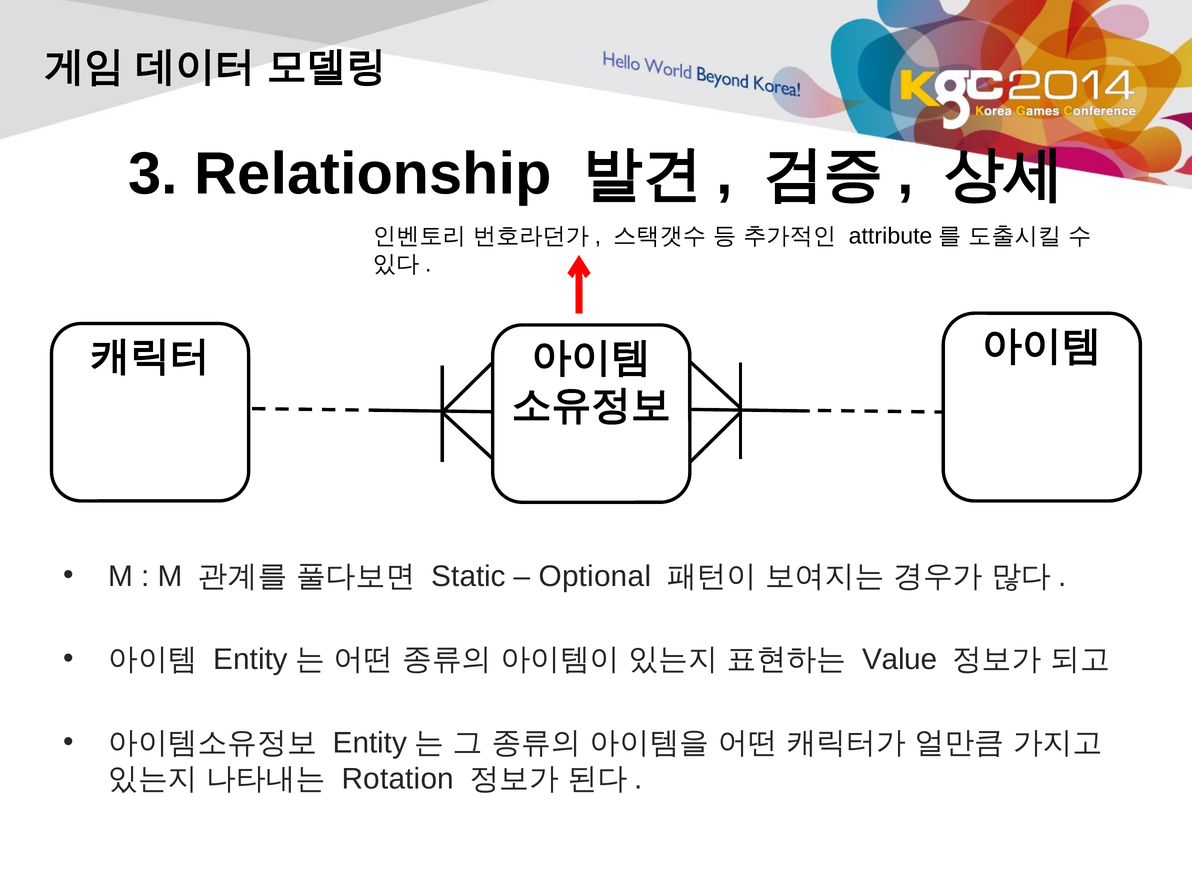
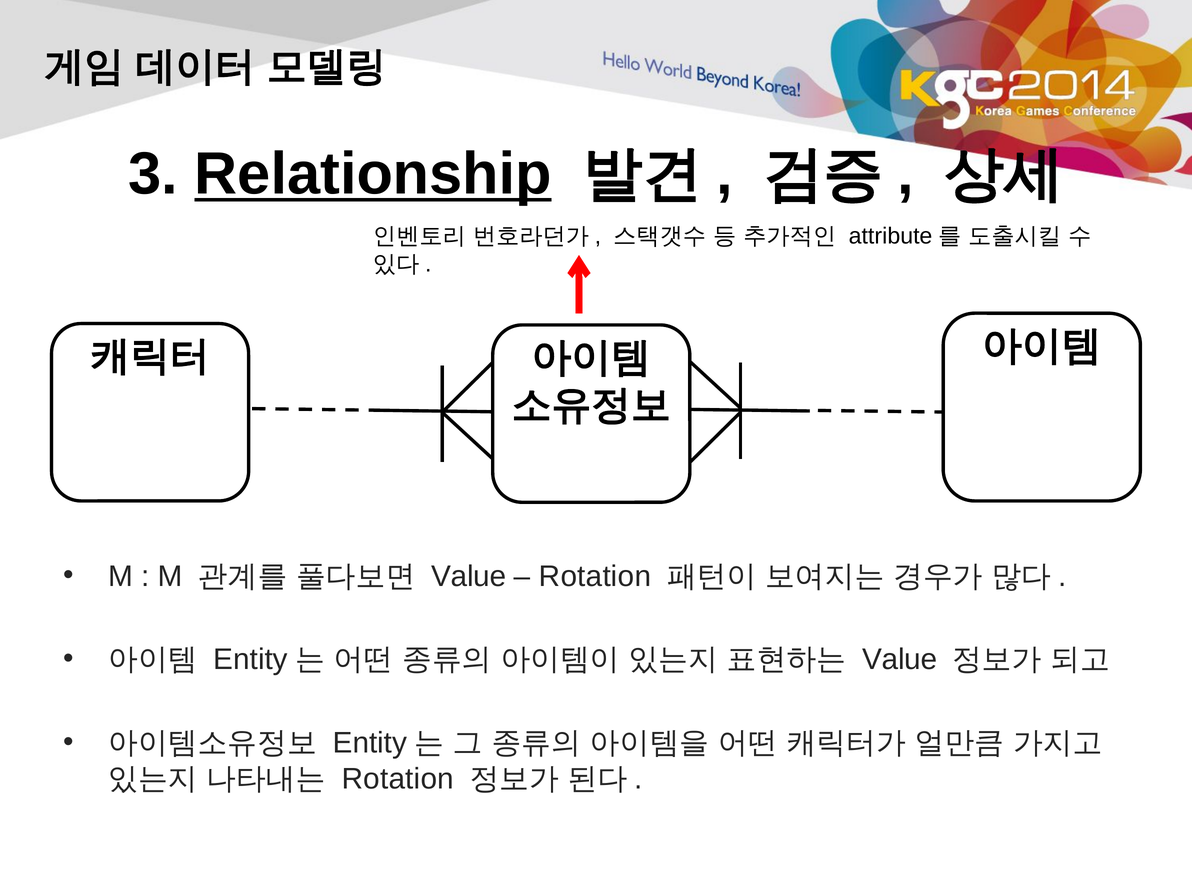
Relationship underline: none -> present (373, 174)
Static: Static -> Value (469, 576)
Optional: Optional -> Rotation (595, 576)
